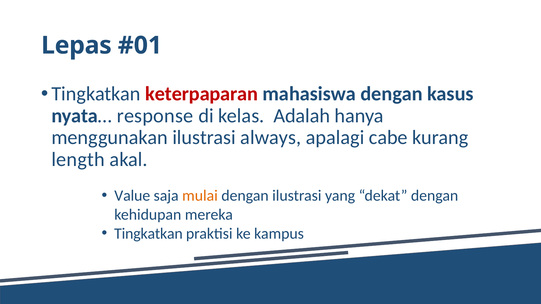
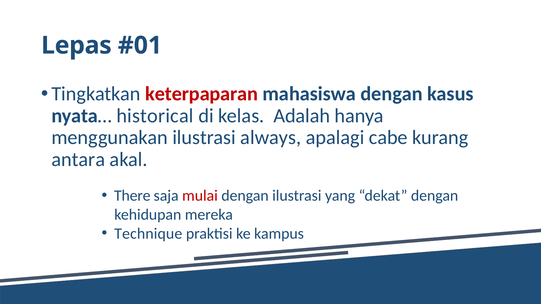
response: response -> historical (155, 116)
length: length -> antara (78, 160)
Value: Value -> There (132, 196)
mulai colour: orange -> red (200, 196)
Tingkatkan: Tingkatkan -> Technique (148, 234)
